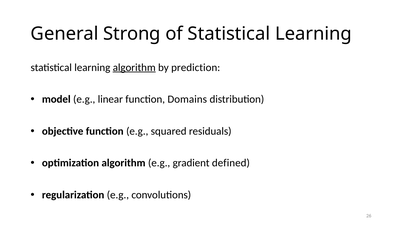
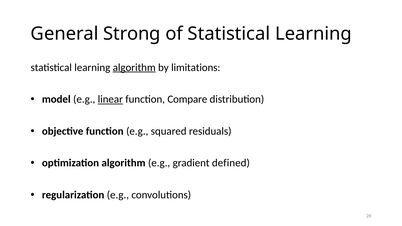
prediction: prediction -> limitations (196, 68)
linear underline: none -> present (110, 99)
Domains: Domains -> Compare (187, 99)
